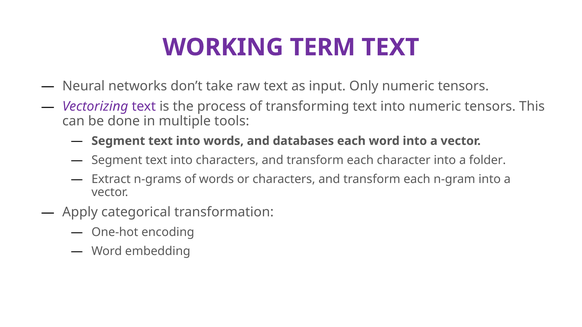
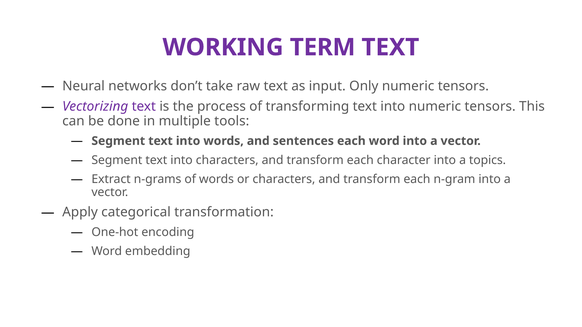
databases: databases -> sentences (303, 141)
folder: folder -> topics (488, 160)
